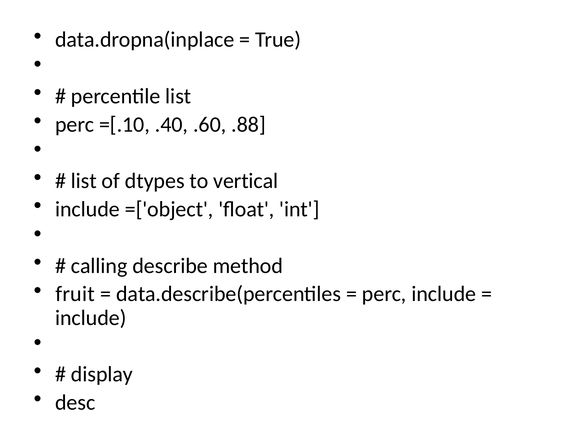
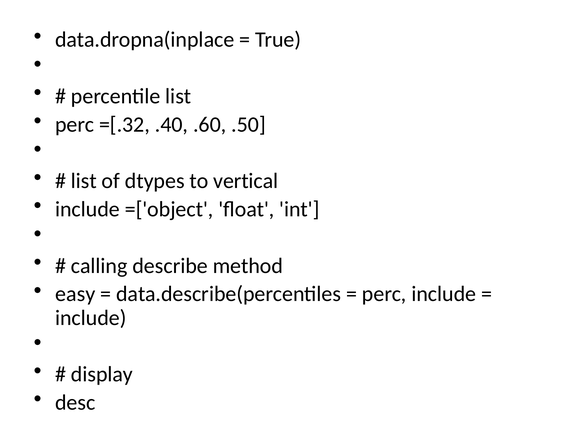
=[.10: =[.10 -> =[.32 (124, 124)
.88: .88 -> .50 (248, 124)
fruit: fruit -> easy (75, 294)
